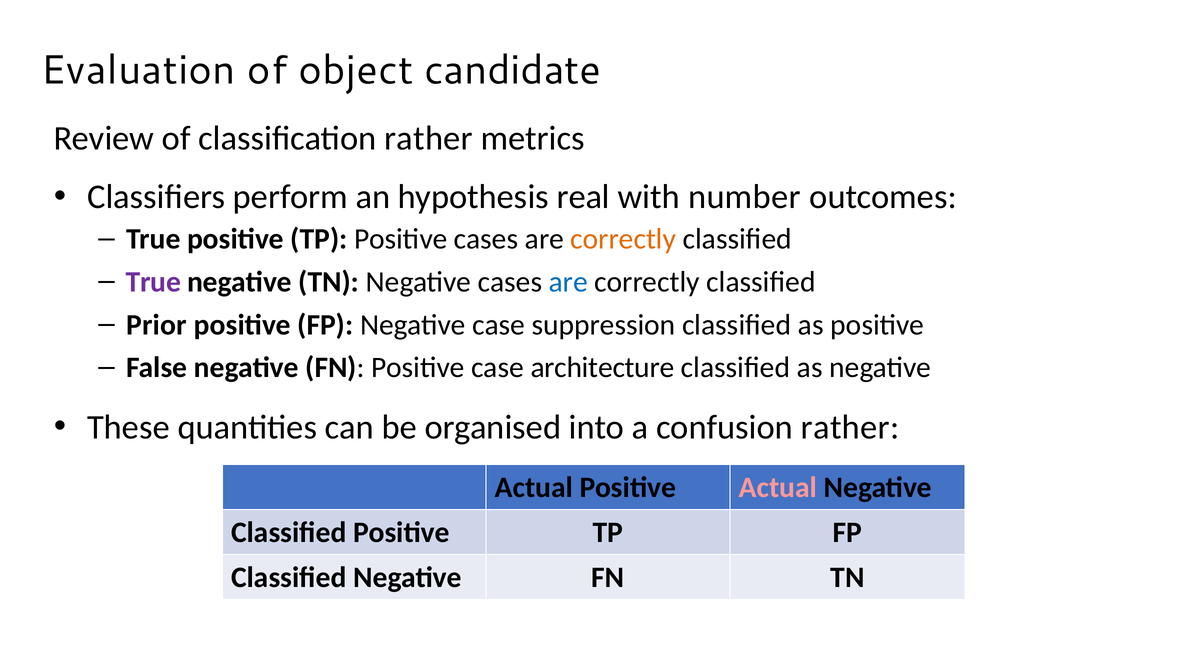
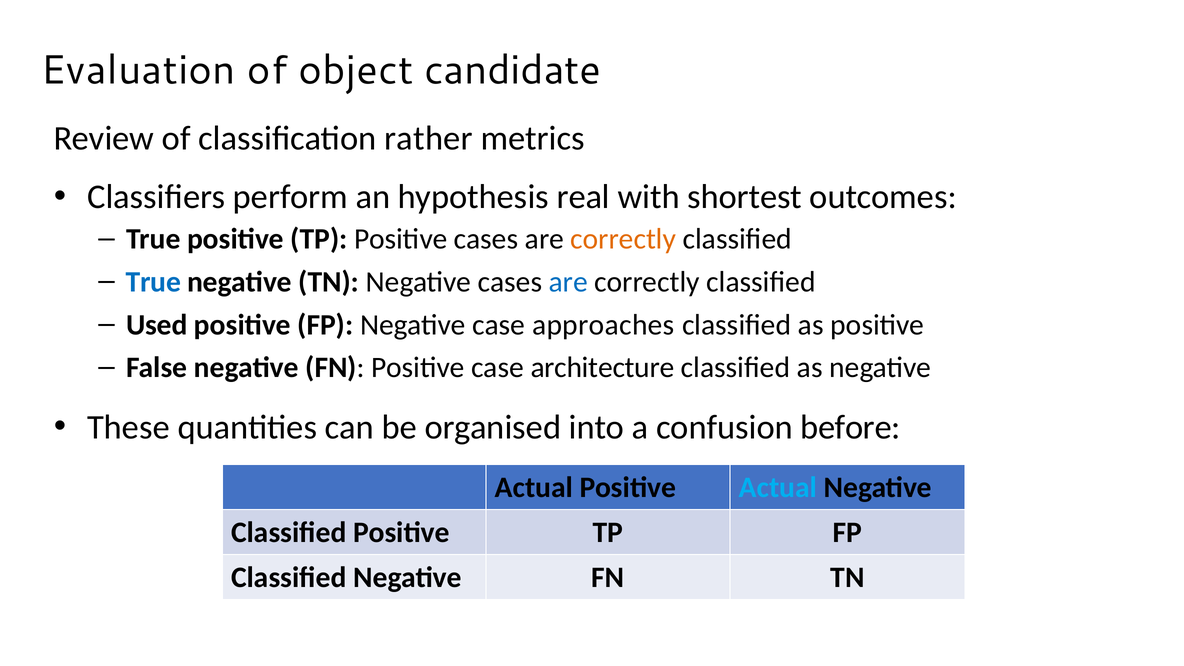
number: number -> shortest (745, 197)
True colour: purple -> blue (153, 282)
Prior: Prior -> Used (157, 325)
suppression: suppression -> approaches (603, 325)
confusion rather: rather -> before (850, 427)
Actual colour: pink -> light blue (778, 487)
